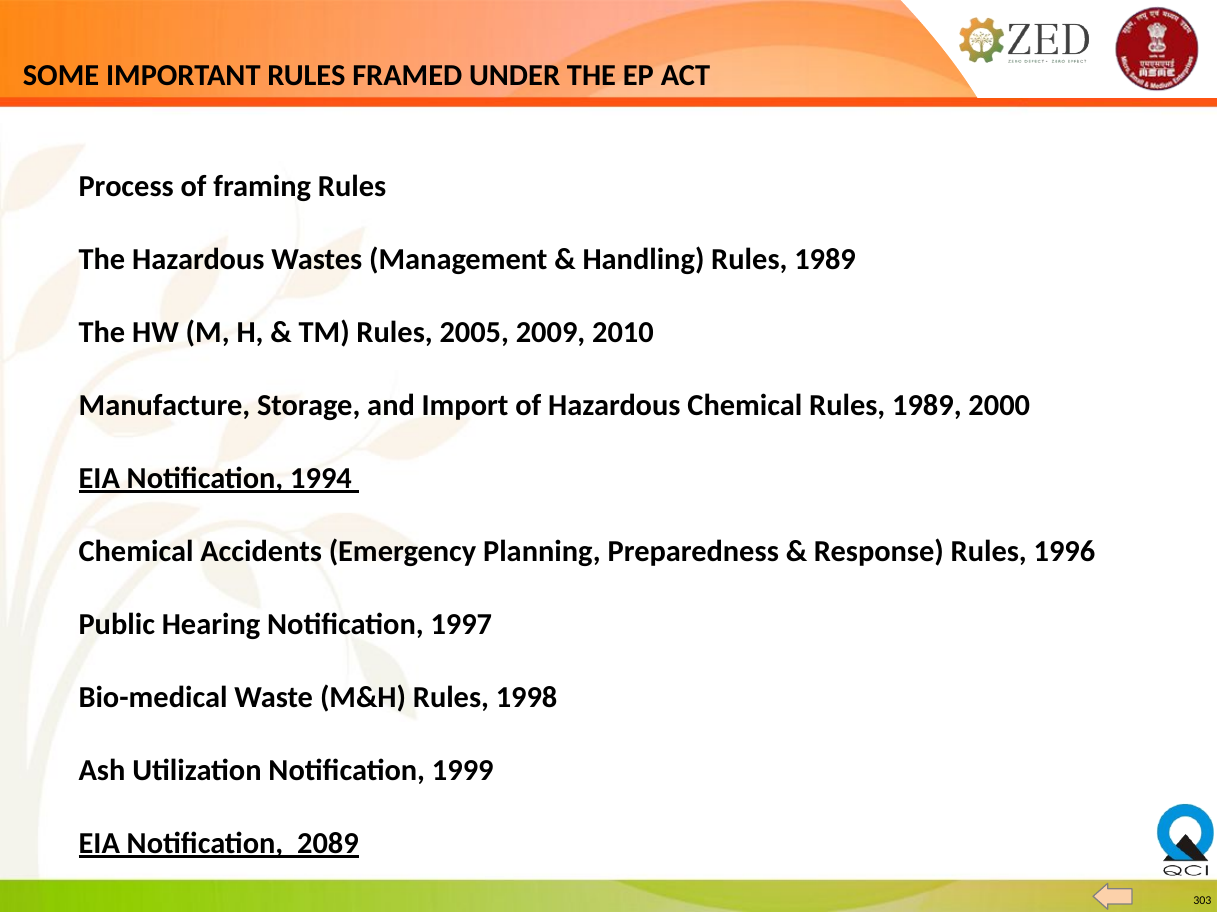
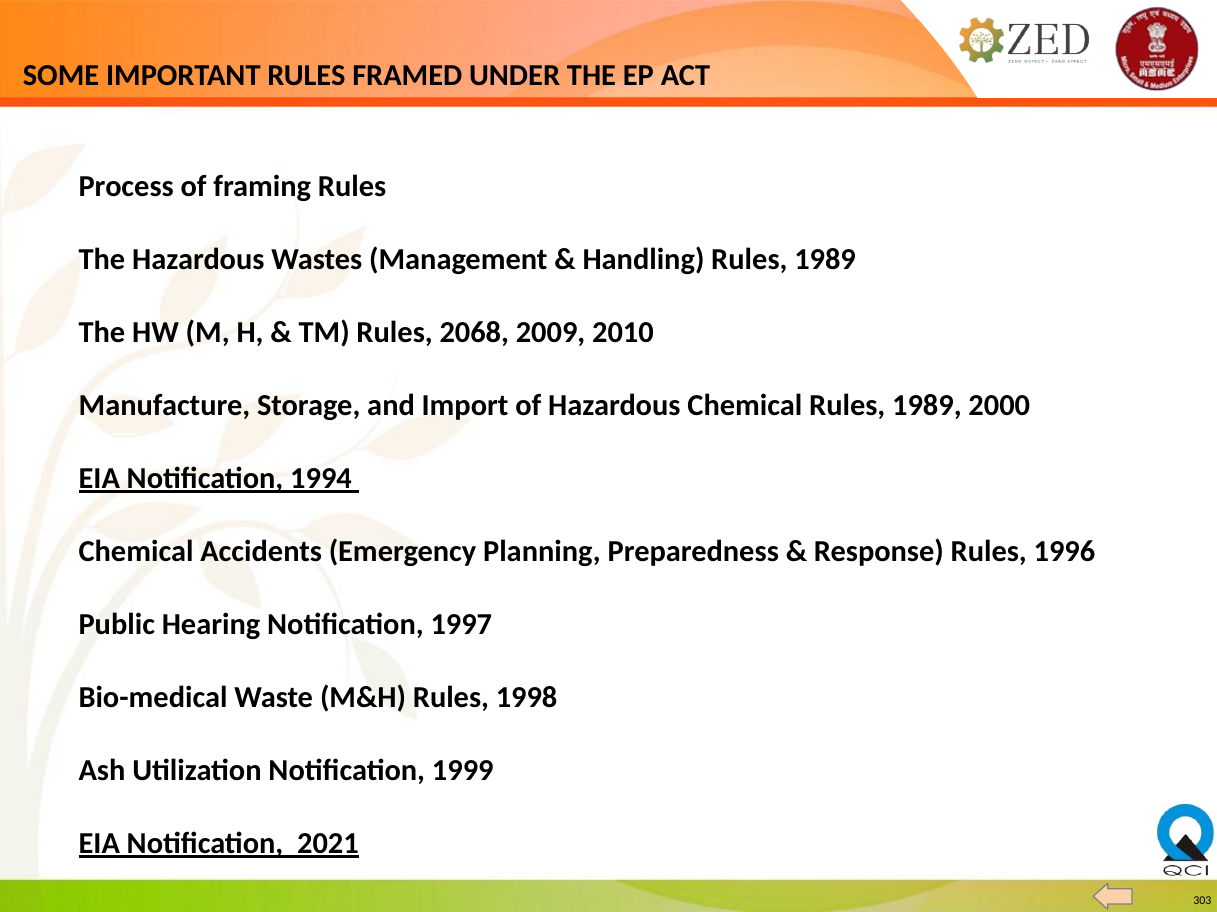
2005: 2005 -> 2068 (474, 333)
2089: 2089 -> 2021 (328, 844)
